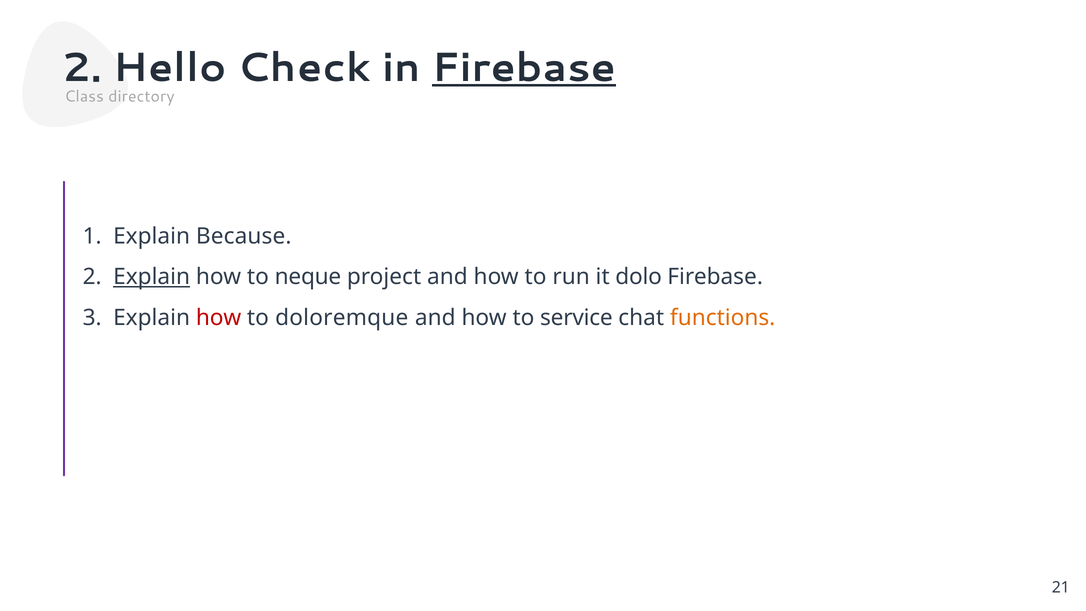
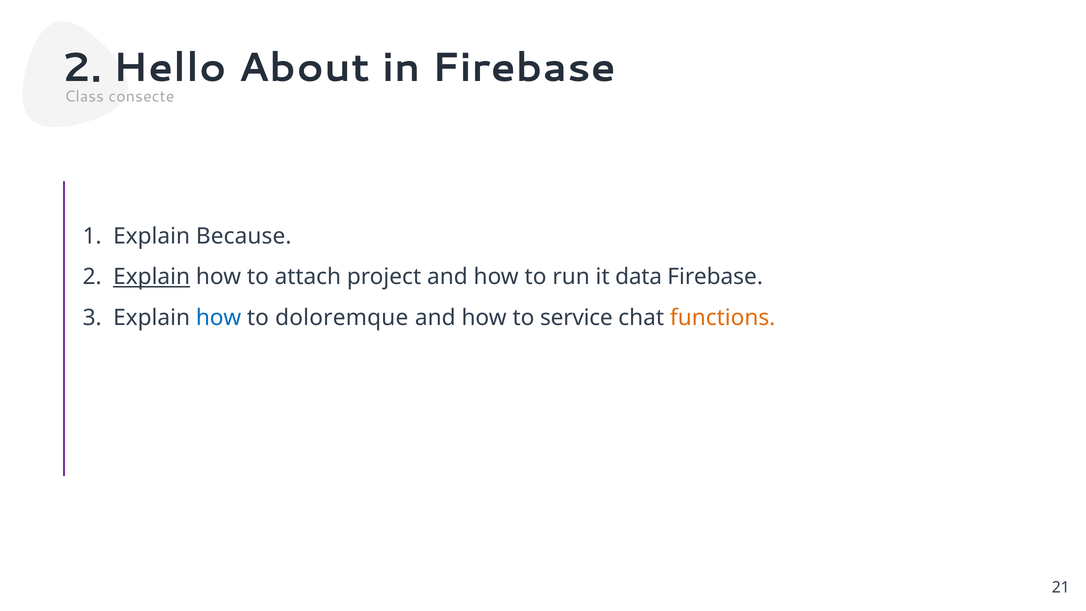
Check: Check -> About (304, 68)
Firebase underline: present -> none (524, 68)
directory: directory -> consecte (141, 96)
neque: neque -> attach (308, 277)
dolo: dolo -> data (639, 277)
how colour: red -> blue (219, 318)
